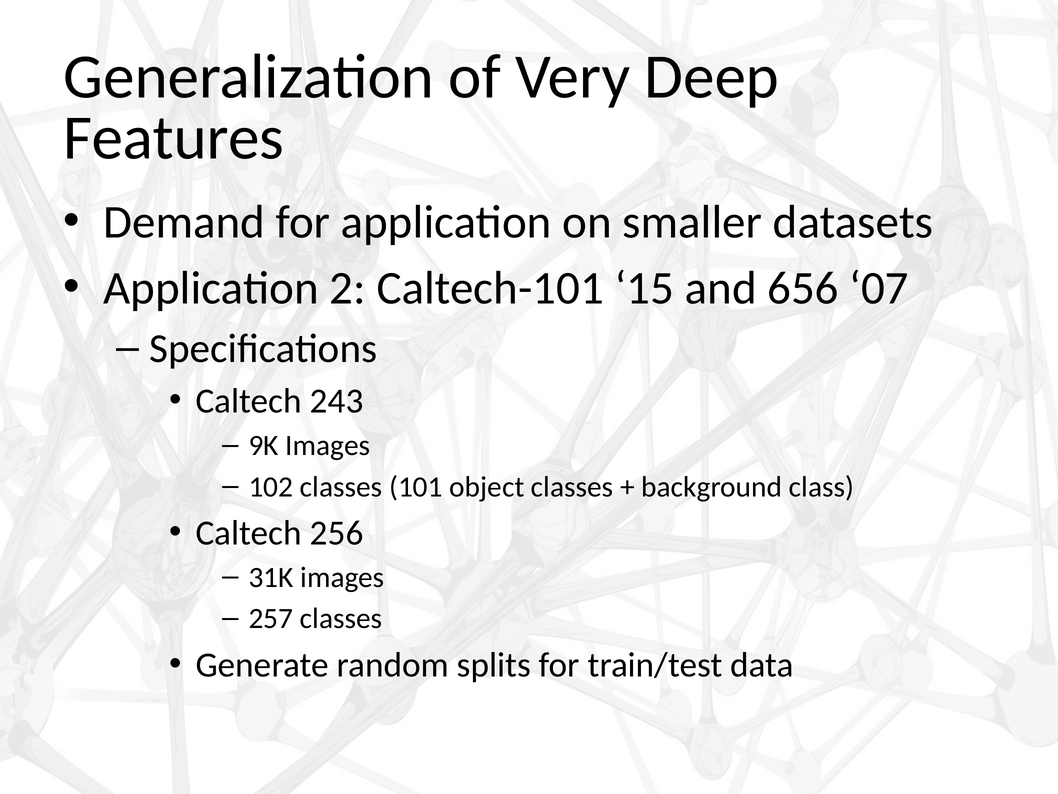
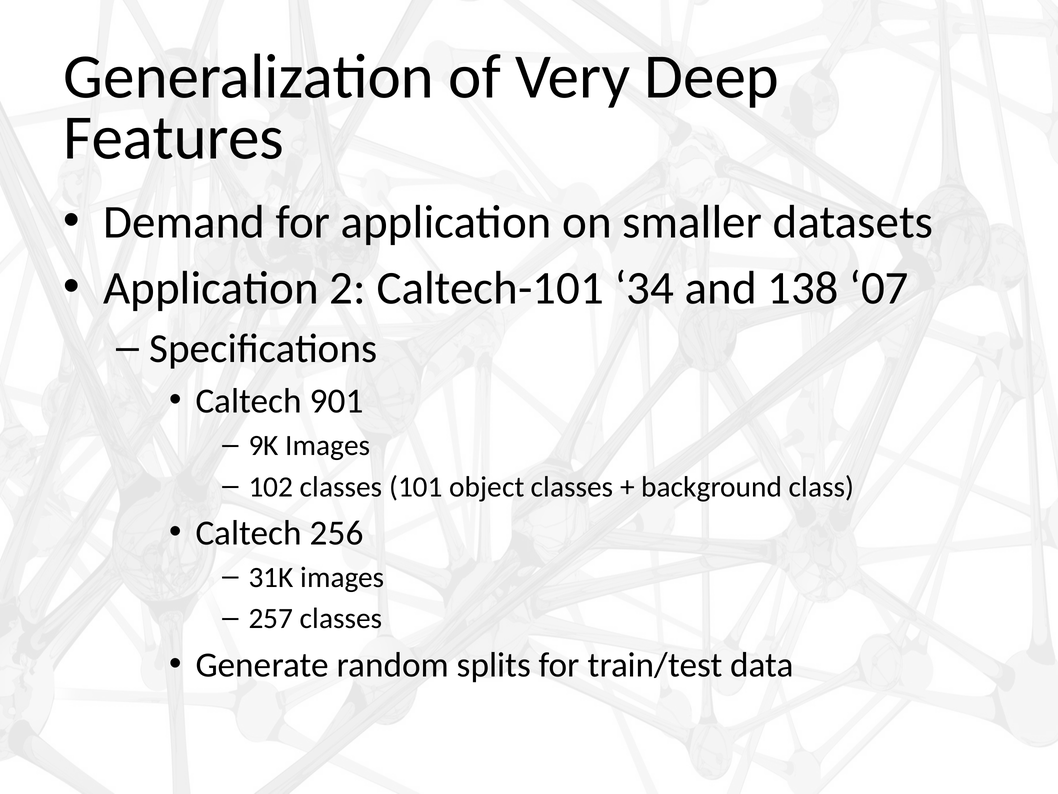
15: 15 -> 34 (644, 288)
656: 656 -> 138 (803, 288)
243: 243 -> 901 (337, 401)
